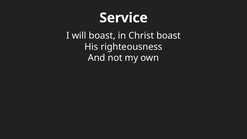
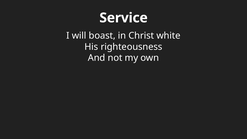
Christ boast: boast -> white (168, 36)
